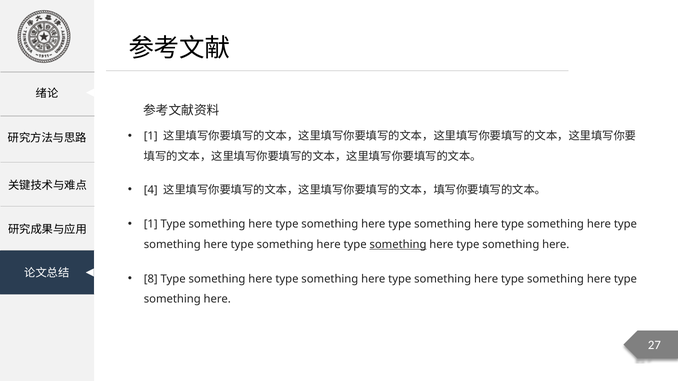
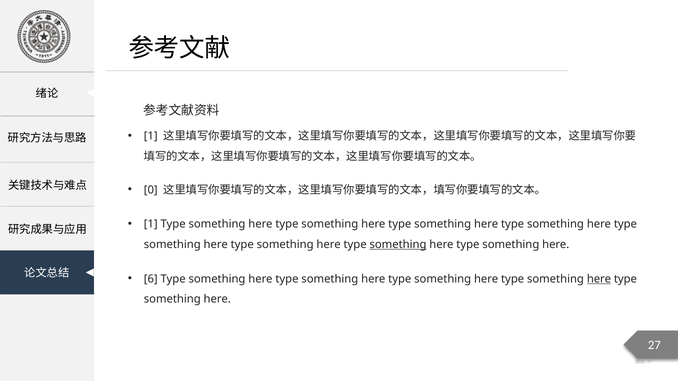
4: 4 -> 0 (151, 190)
8: 8 -> 6 (151, 279)
here underline: none -> present (599, 279)
